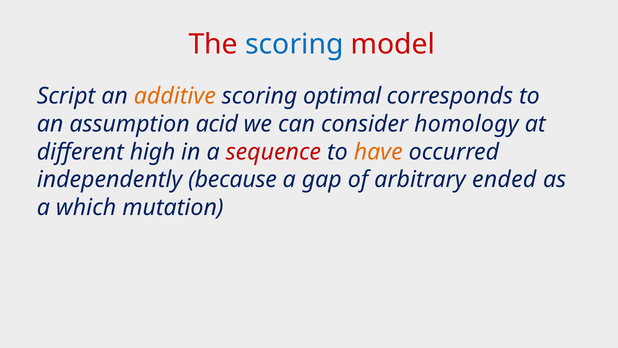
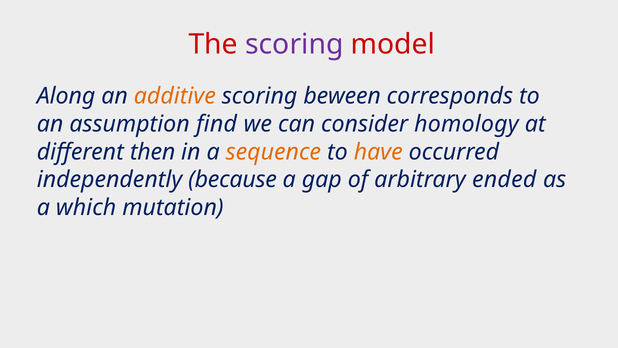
scoring colour: blue -> purple (294, 45)
Script: Script -> Along (66, 96)
optimal: optimal -> beween (342, 96)
acid: acid -> find (217, 124)
high: high -> then (153, 152)
sequence colour: red -> orange (273, 152)
